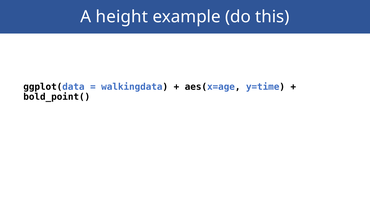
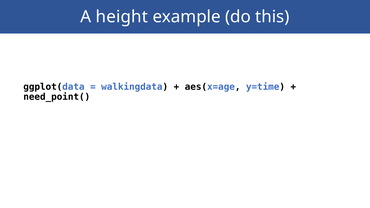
bold_point(: bold_point( -> need_point( (57, 97)
